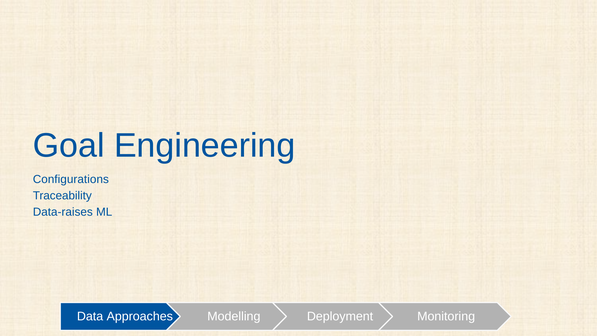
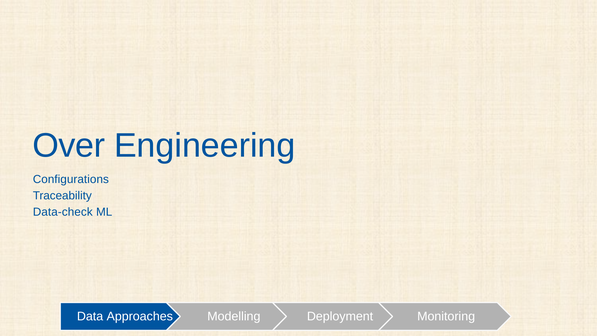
Goal: Goal -> Over (69, 145)
Data-raises: Data-raises -> Data-check (63, 212)
